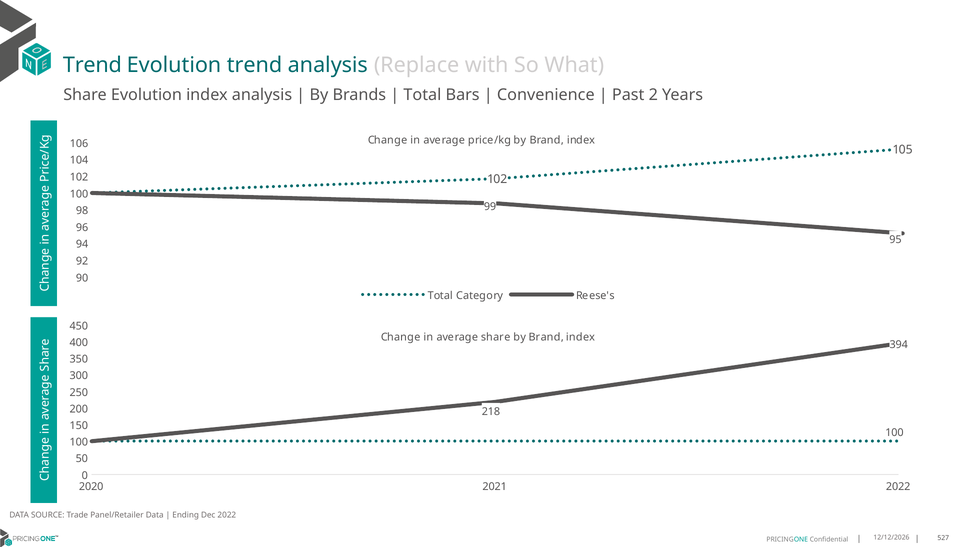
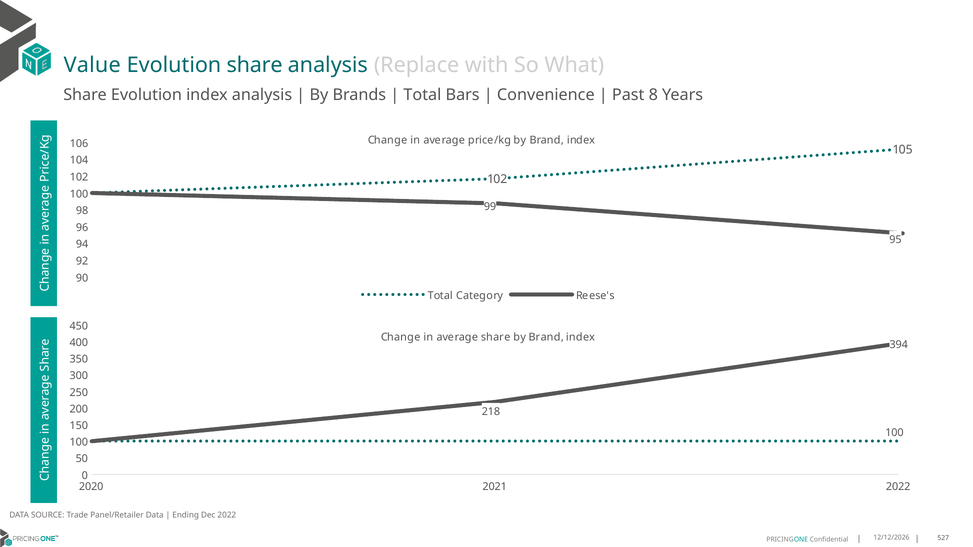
Trend: Trend -> Value (92, 65)
Evolution trend: trend -> share (255, 65)
2: 2 -> 8 (653, 95)
